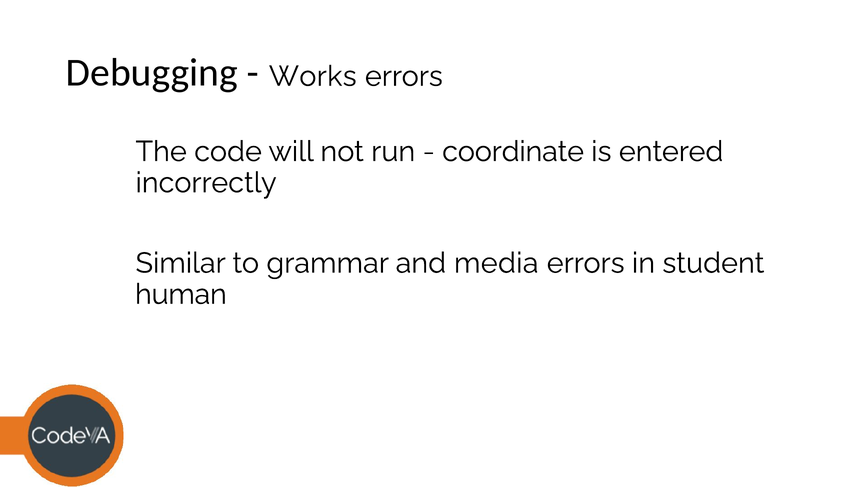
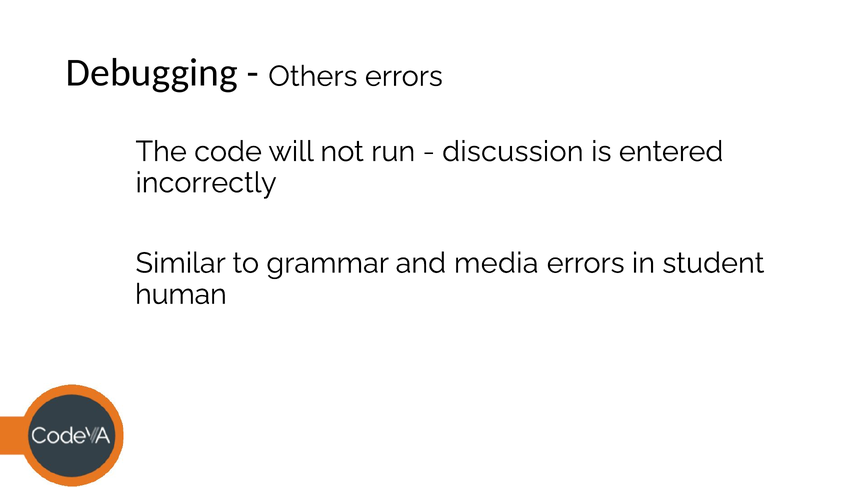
Works: Works -> Others (313, 76)
coordinate: coordinate -> discussion (513, 151)
